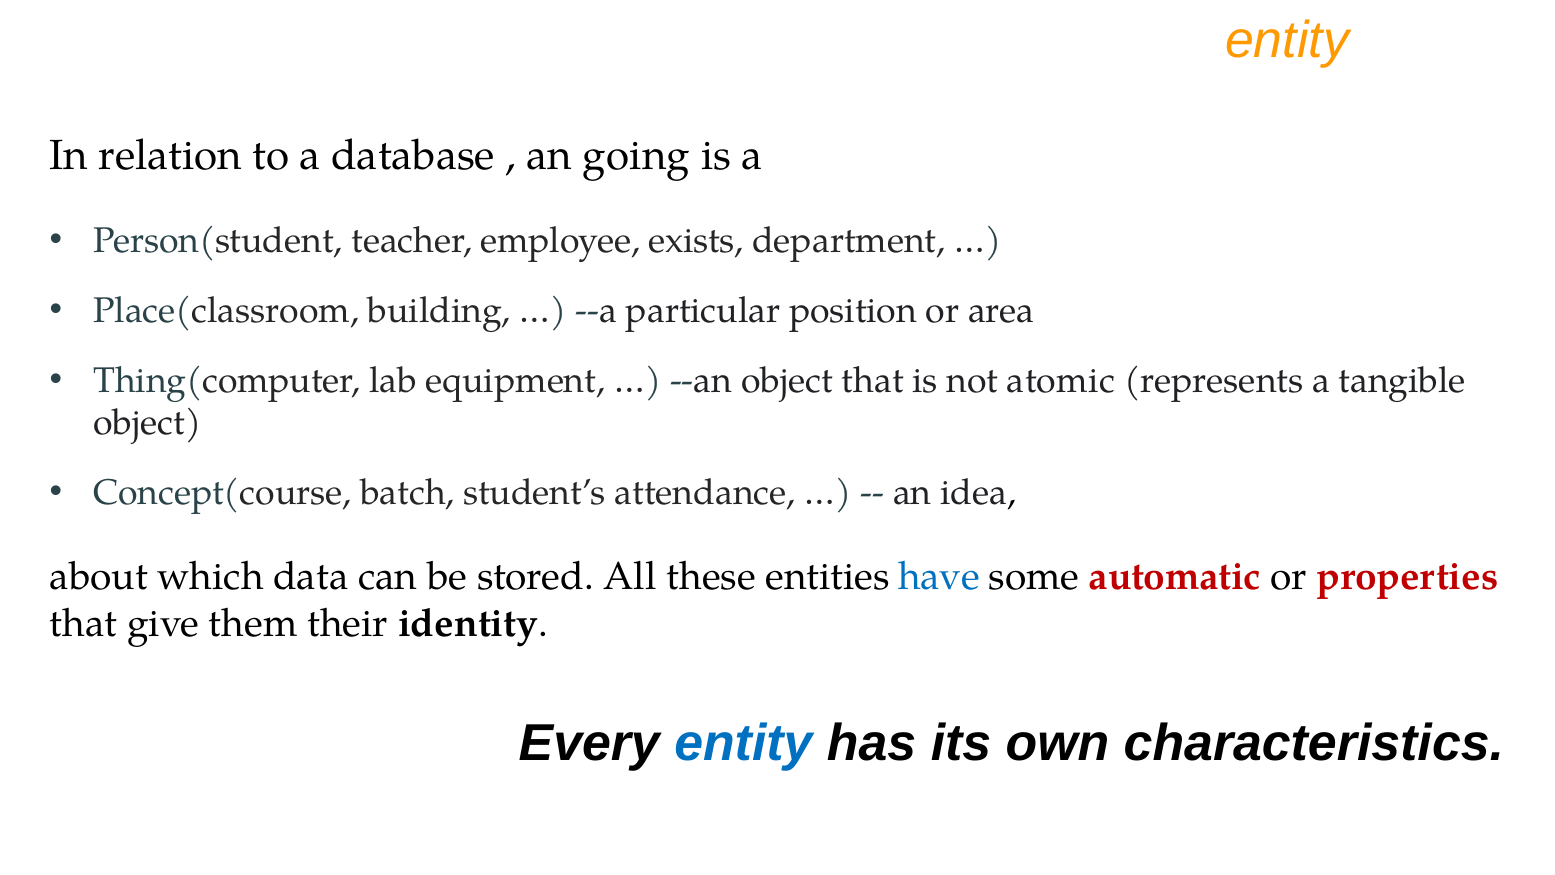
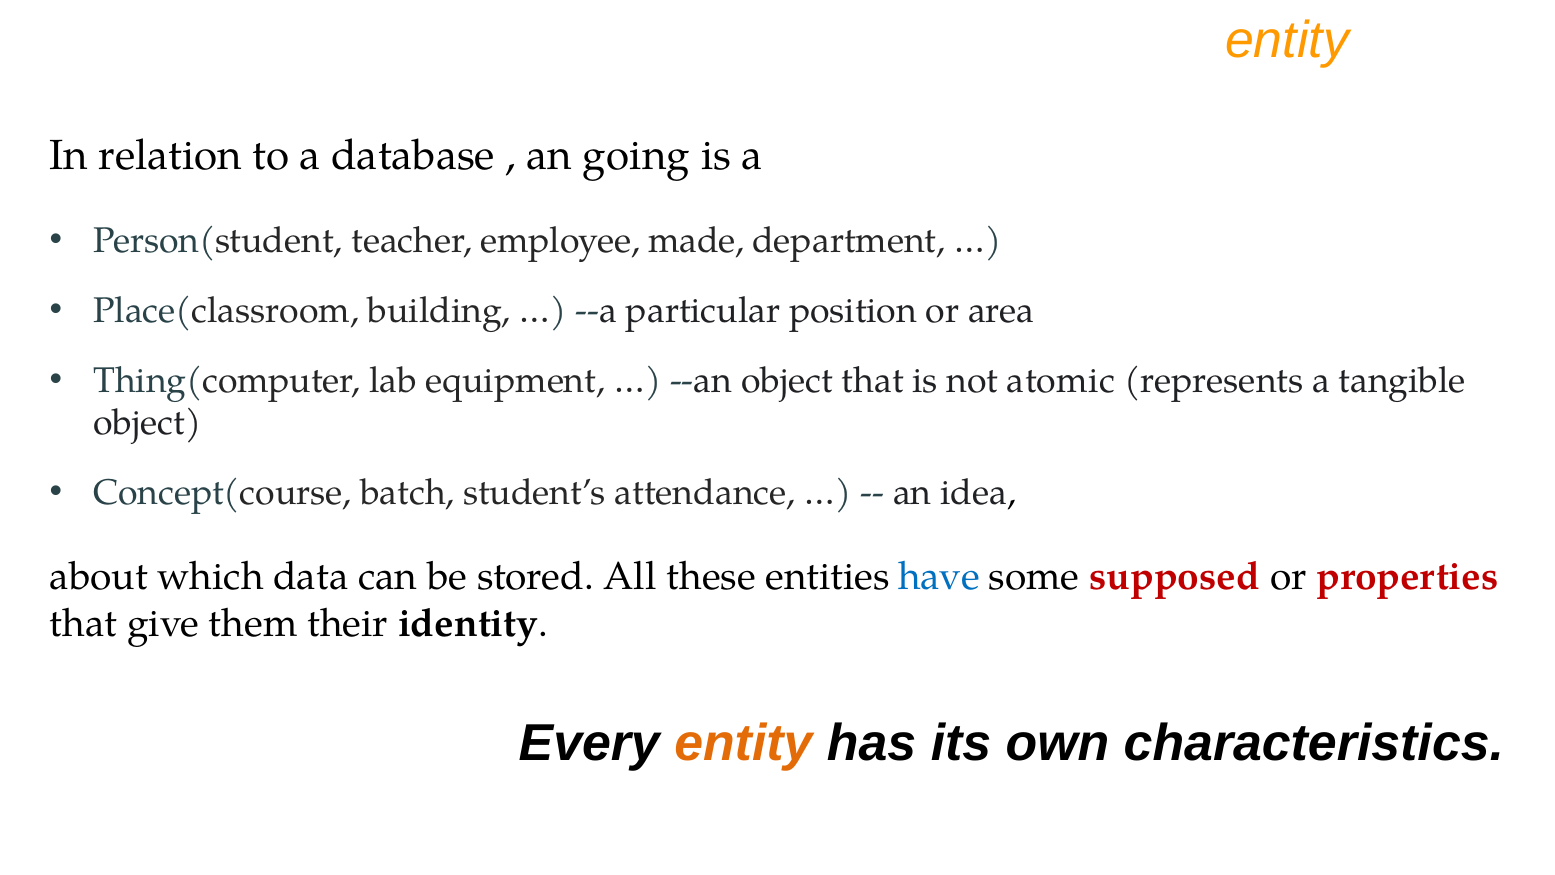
exists: exists -> made (696, 240)
automatic: automatic -> supposed (1175, 577)
entity colour: blue -> orange (743, 743)
